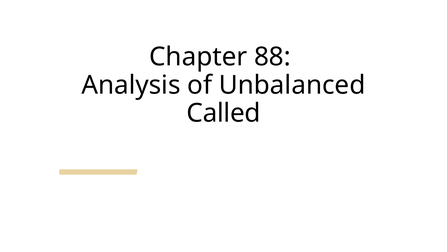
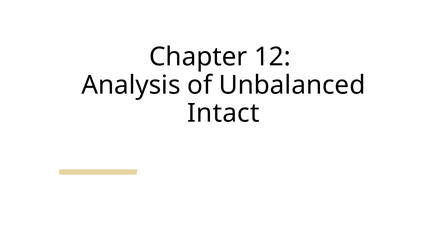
88: 88 -> 12 (272, 57)
Called: Called -> Intact (223, 113)
